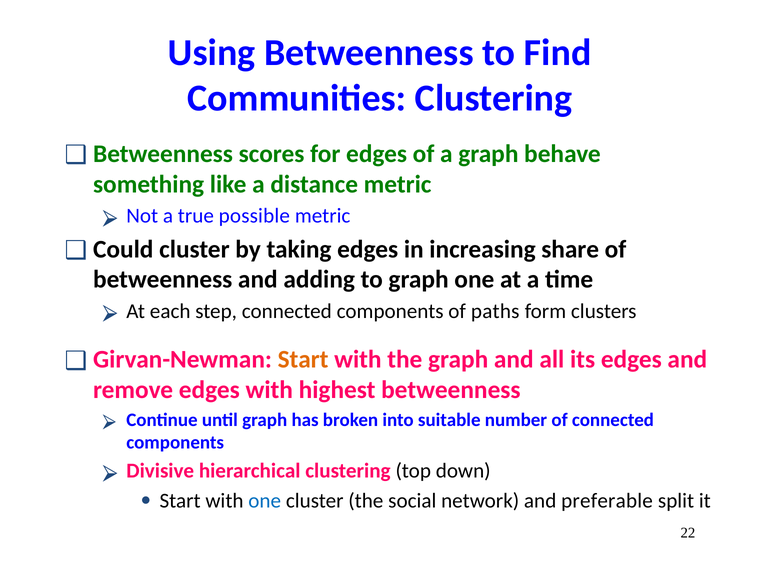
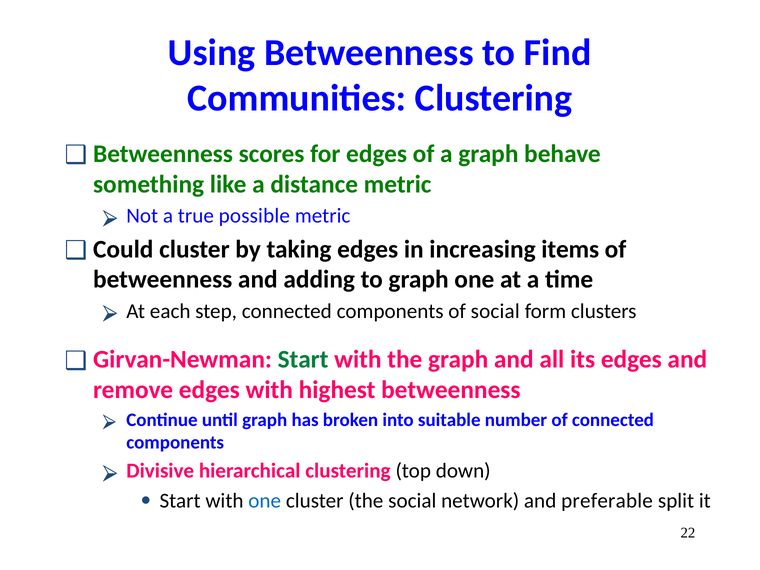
share: share -> items (570, 249)
of paths: paths -> social (495, 311)
Start colour: orange -> green (303, 359)
